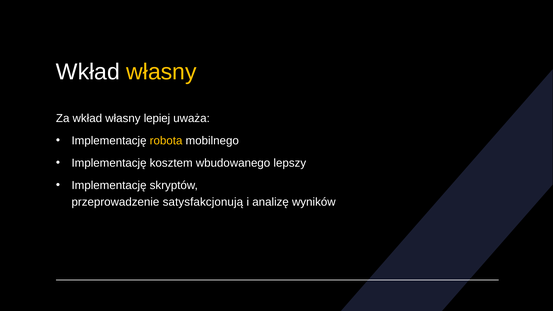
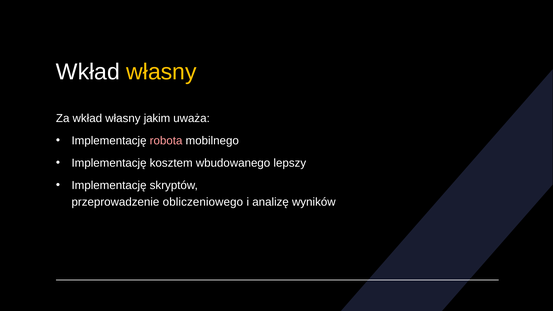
lepiej: lepiej -> jakim (157, 118)
robota colour: yellow -> pink (166, 141)
satysfakcjonują: satysfakcjonują -> obliczeniowego (203, 202)
